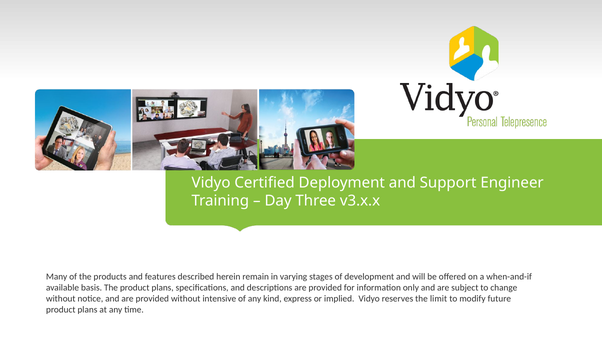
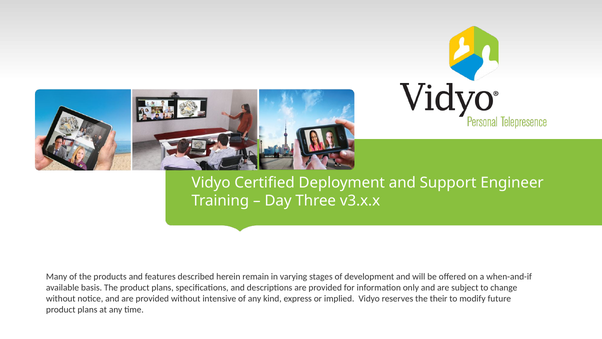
limit: limit -> their (439, 298)
